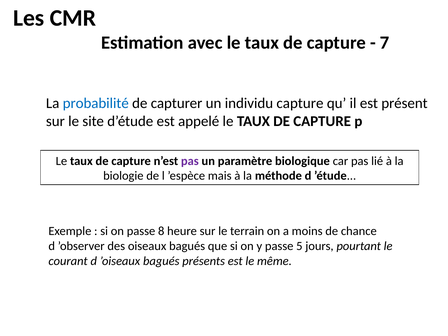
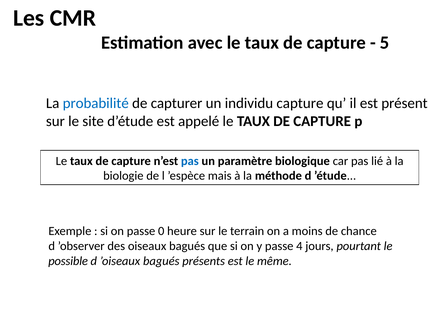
7: 7 -> 5 (385, 43)
pas colour: purple -> blue (190, 161)
8: 8 -> 0 (161, 231)
5: 5 -> 4 (299, 246)
courant: courant -> possible (68, 261)
